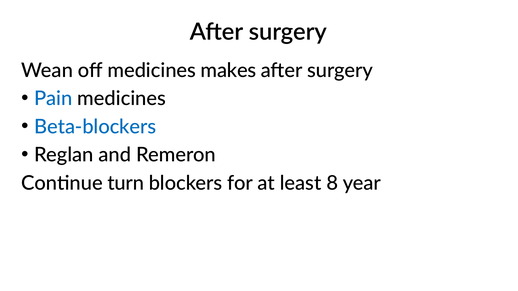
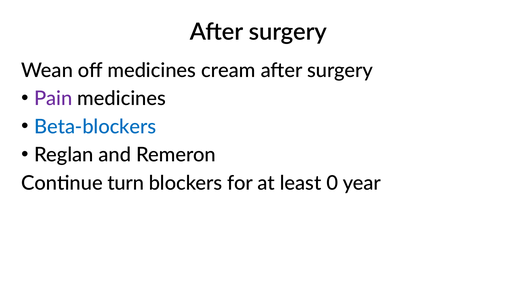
makes: makes -> cream (228, 71)
Pain colour: blue -> purple (53, 99)
8: 8 -> 0 (332, 183)
